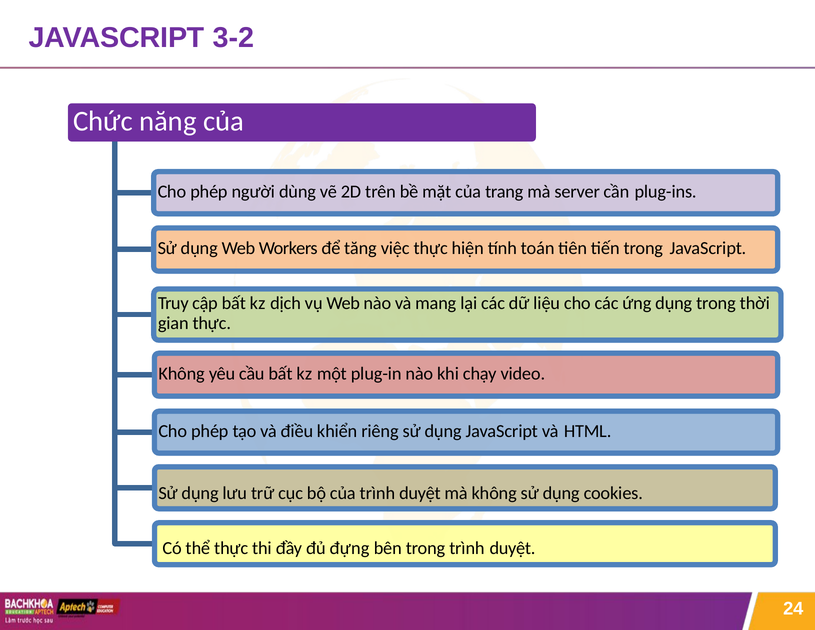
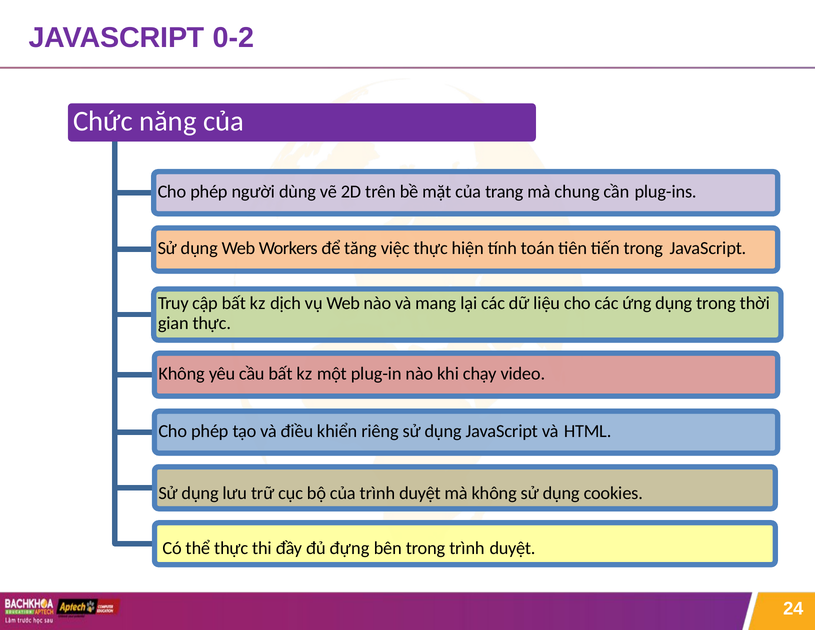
3-2: 3-2 -> 0-2 (233, 38)
server: server -> chung (577, 192)
